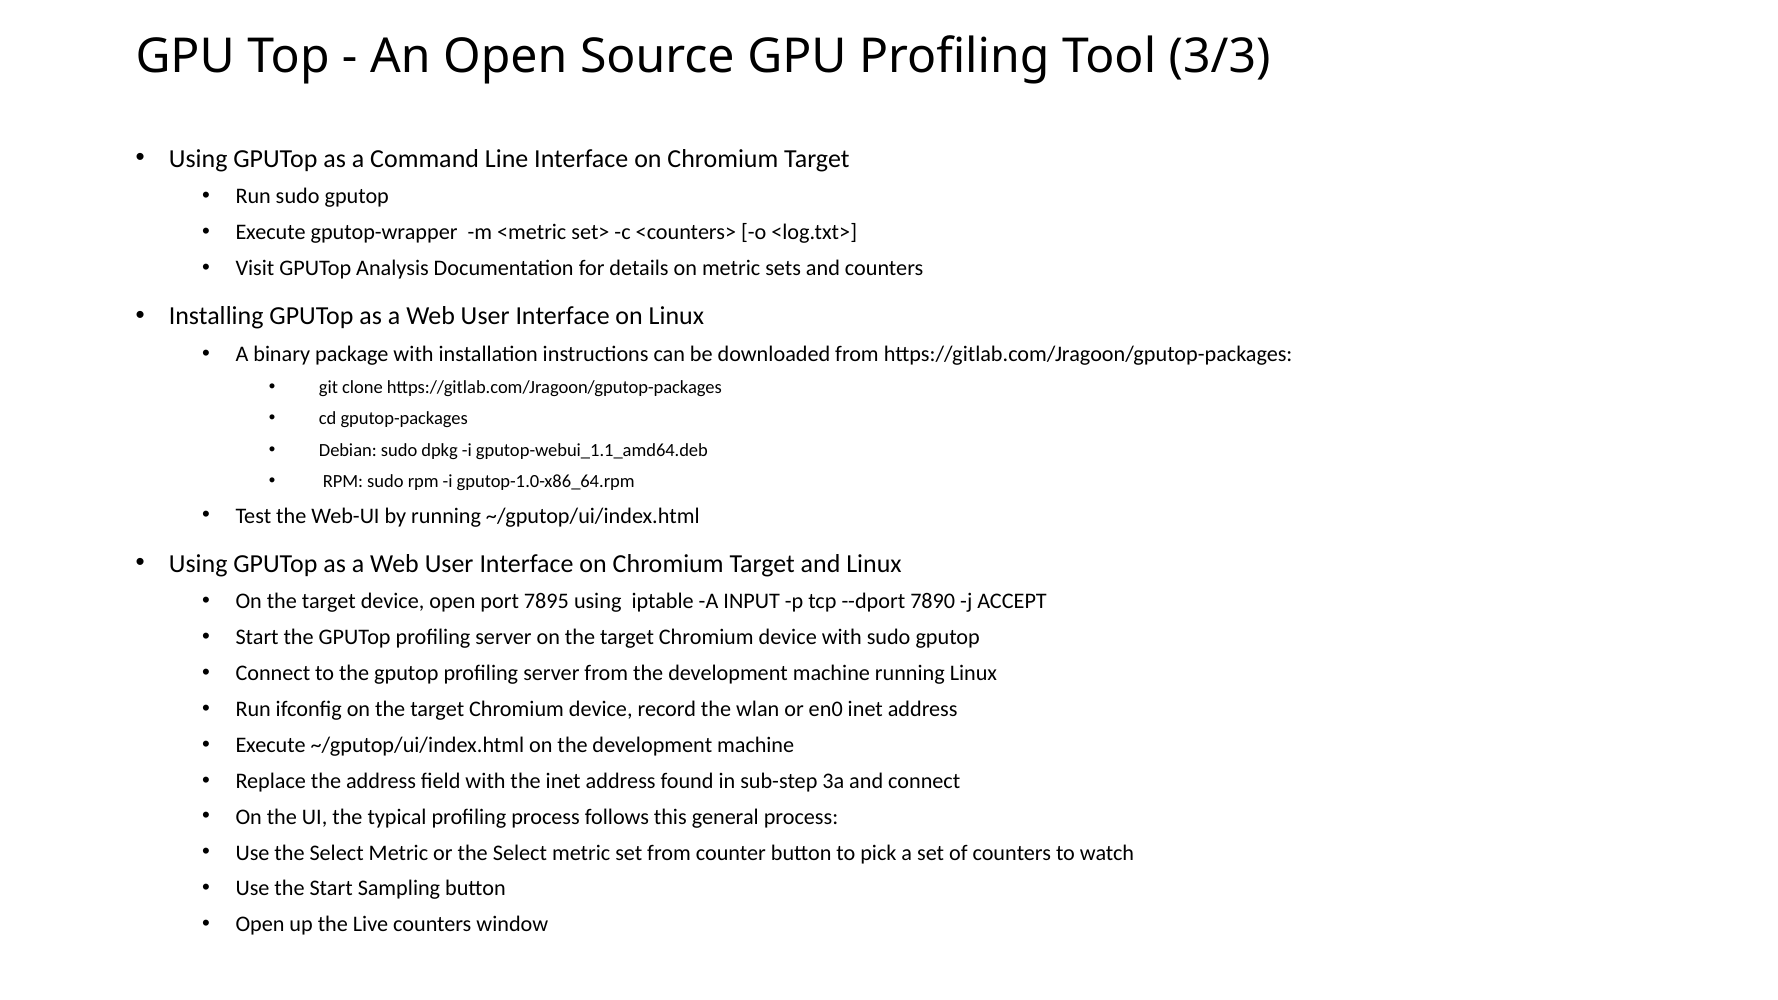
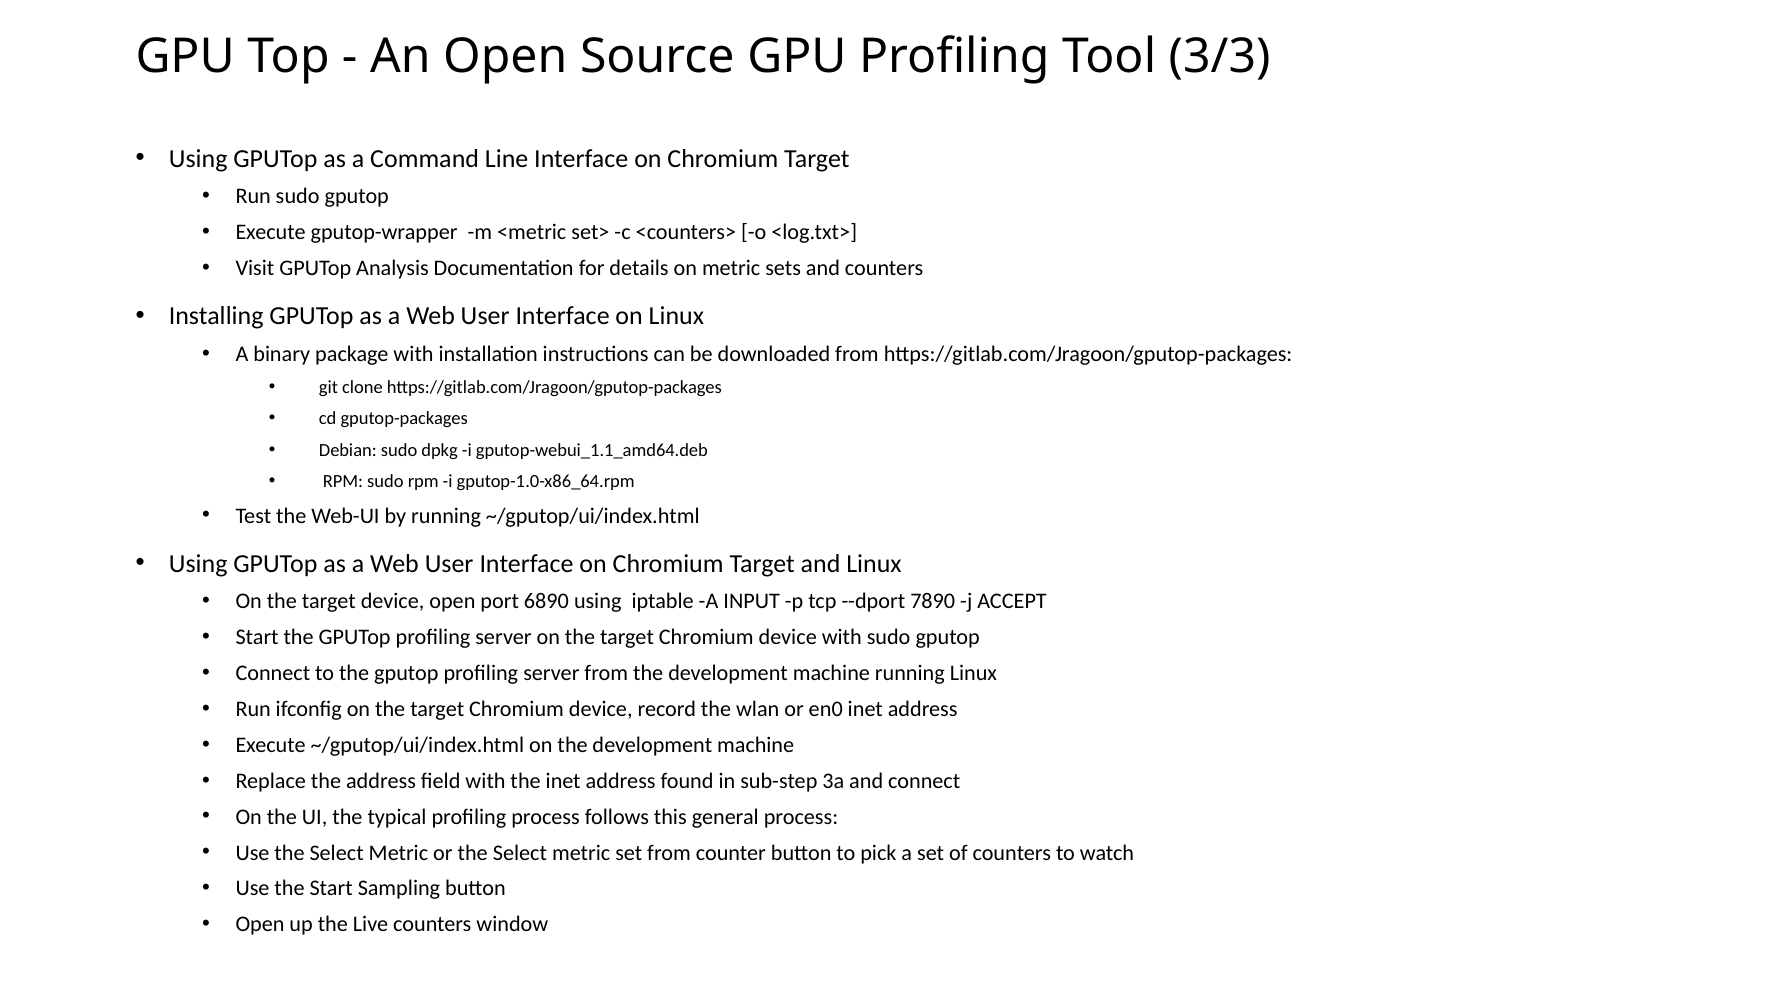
7895: 7895 -> 6890 (546, 601)
